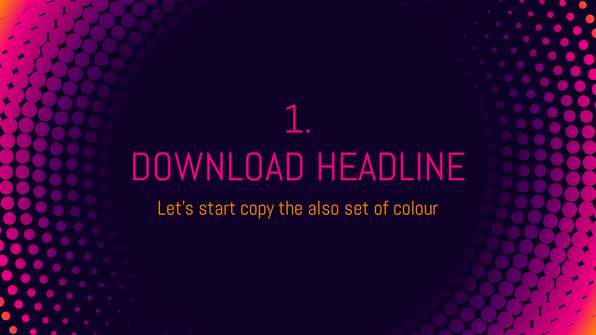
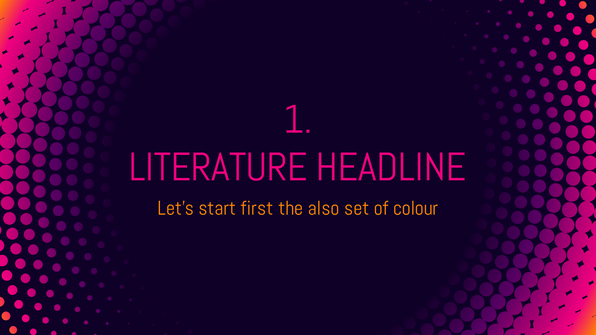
DOWNLOAD: DOWNLOAD -> LITERATURE (218, 168)
copy: copy -> first (257, 208)
